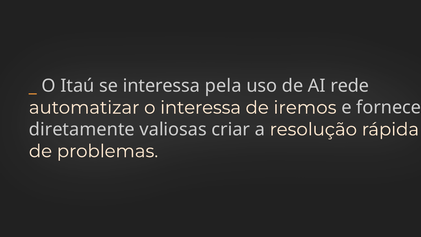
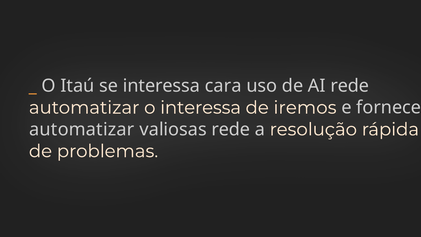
pela: pela -> cara (223, 86)
diretamente: diretamente -> automatizar (82, 129)
valiosas criar: criar -> rede (231, 129)
